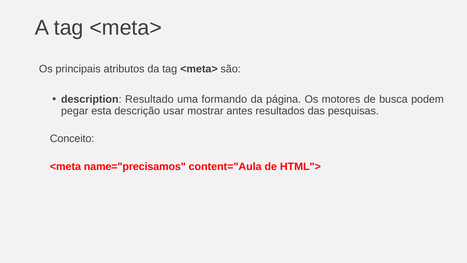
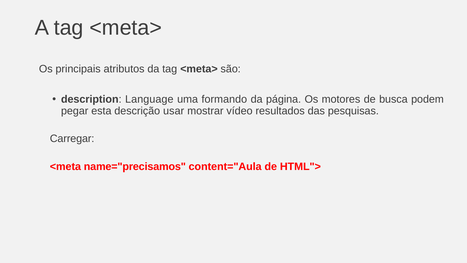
Resultado: Resultado -> Language (149, 99)
antes: antes -> vídeo (239, 111)
Conceito: Conceito -> Carregar (72, 139)
